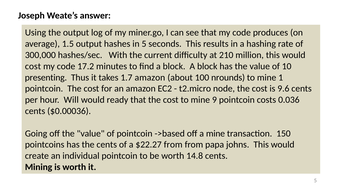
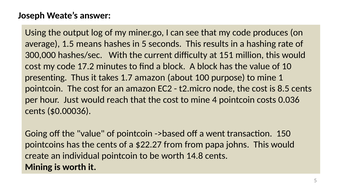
1.5 output: output -> means (89, 44)
210: 210 -> 151 (226, 55)
nrounds: nrounds -> purpose (228, 78)
9.6: 9.6 -> 8.5 (283, 89)
Will: Will -> Just (71, 100)
ready: ready -> reach (117, 100)
9: 9 -> 4 (214, 100)
a mine: mine -> went (215, 134)
